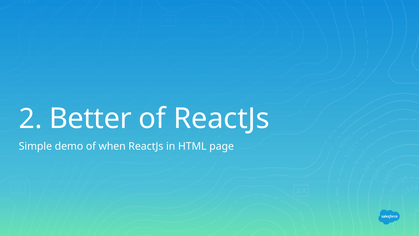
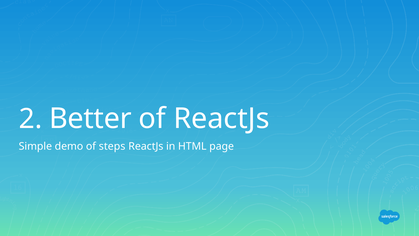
when: when -> steps (112, 146)
